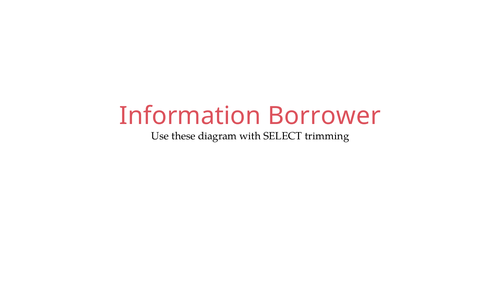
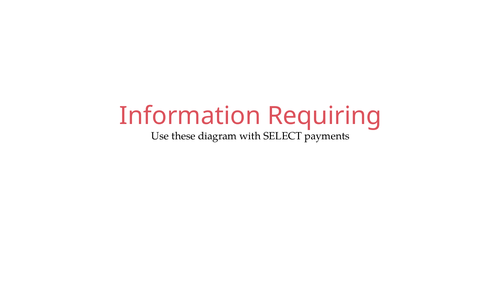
Borrower: Borrower -> Requiring (324, 116)
trimming: trimming -> payments (327, 136)
